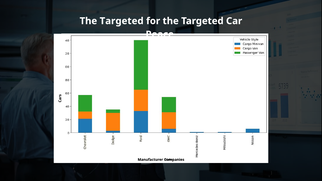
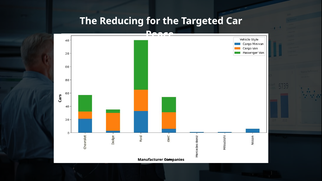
Targeted: Targeted -> Reducing (122, 21)
